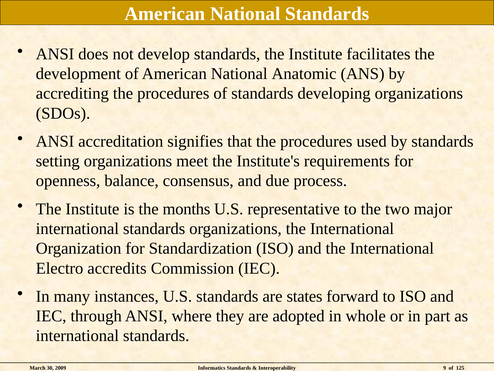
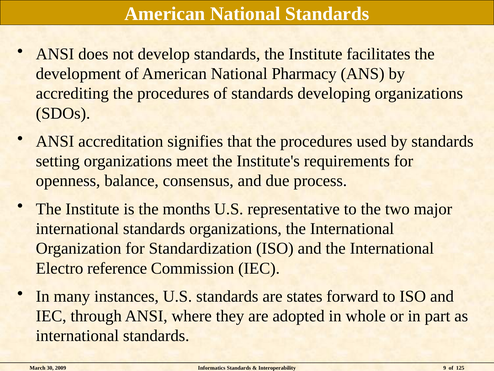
Anatomic: Anatomic -> Pharmacy (304, 74)
accredits: accredits -> reference (117, 268)
